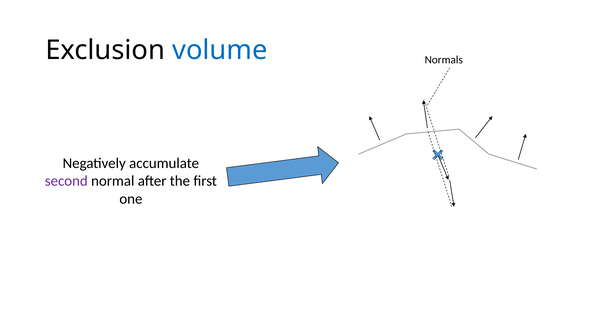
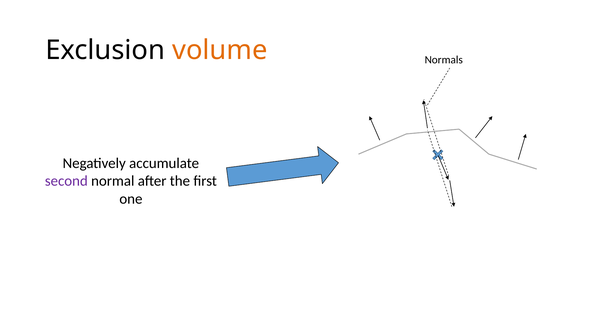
volume colour: blue -> orange (220, 50)
